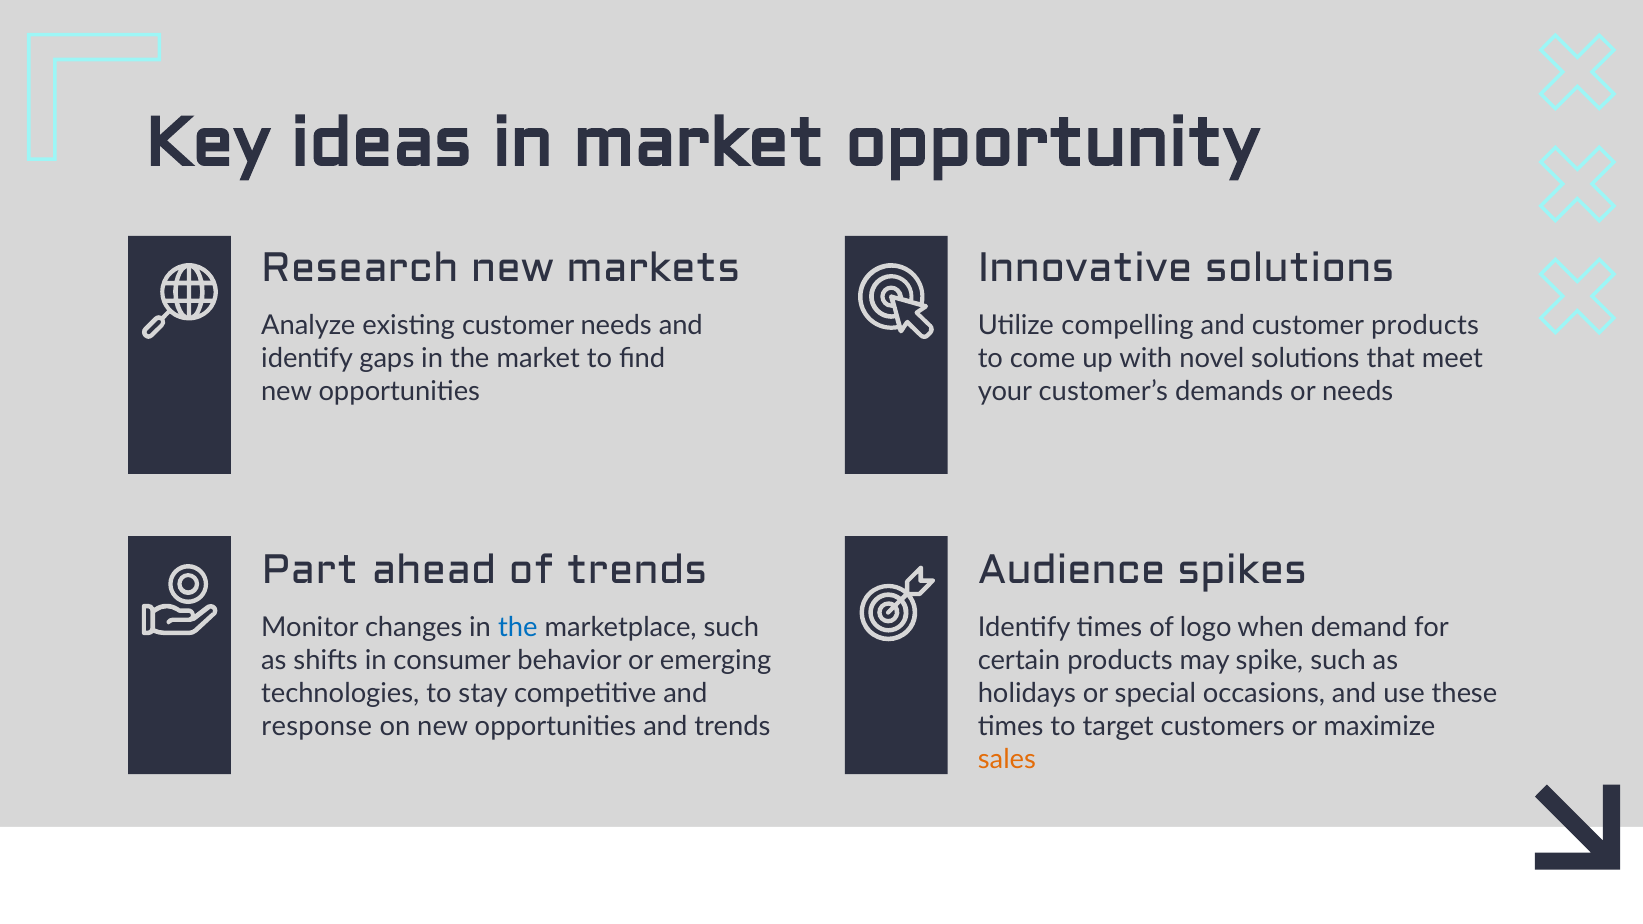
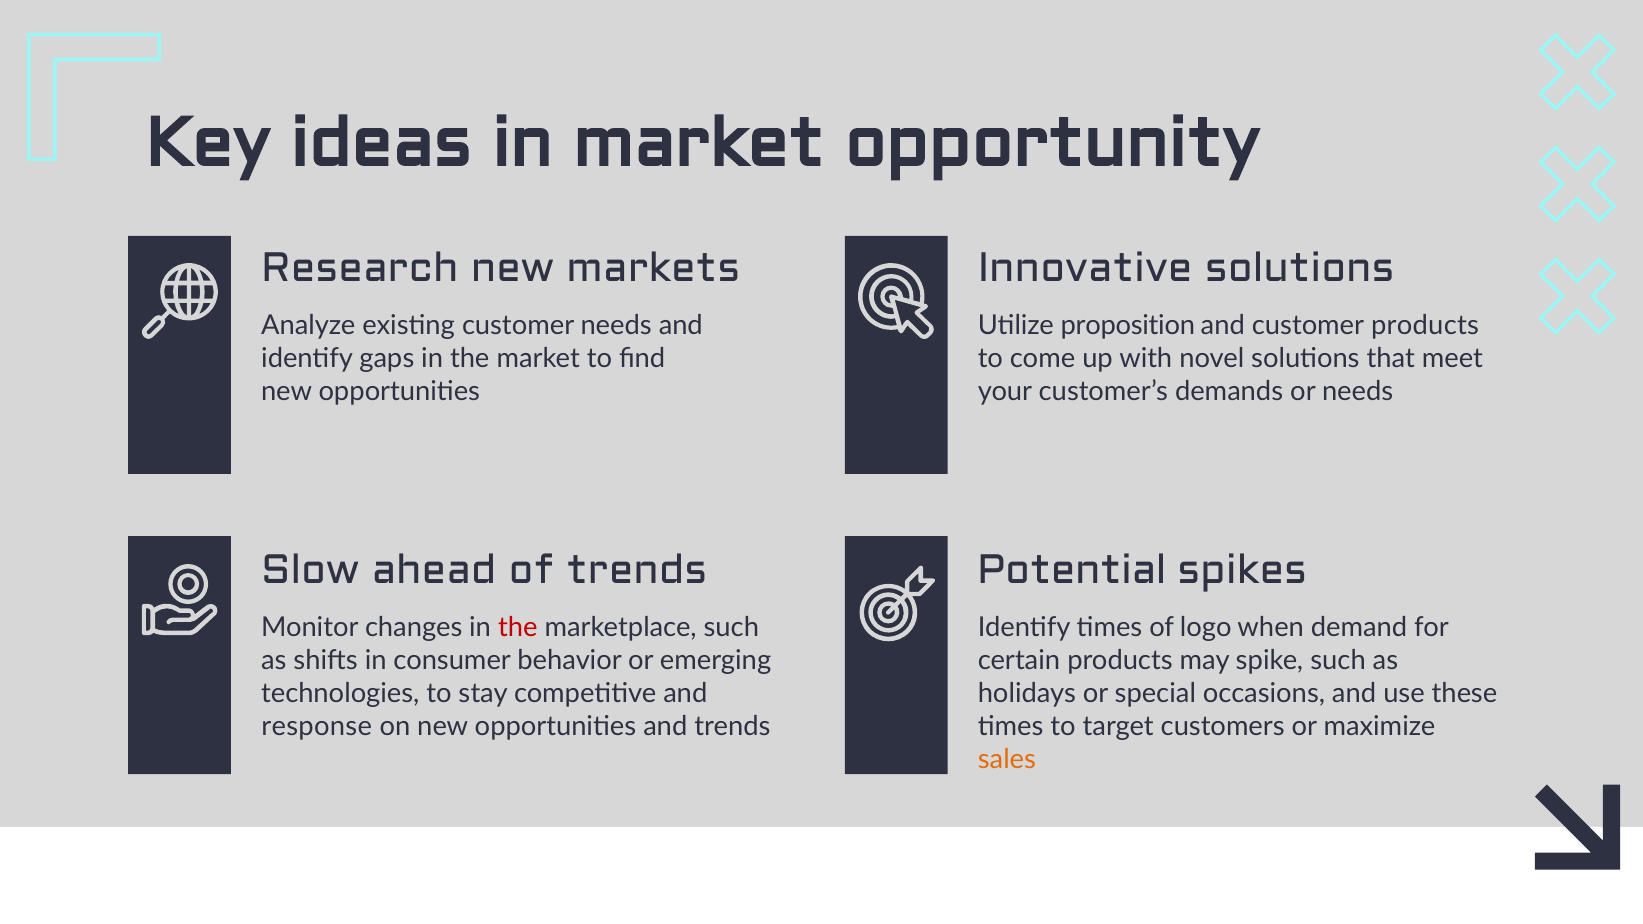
compelling: compelling -> proposition (1128, 326)
Part: Part -> Slow (310, 570)
Audience: Audience -> Potential (1072, 570)
the colour: blue -> red (518, 628)
